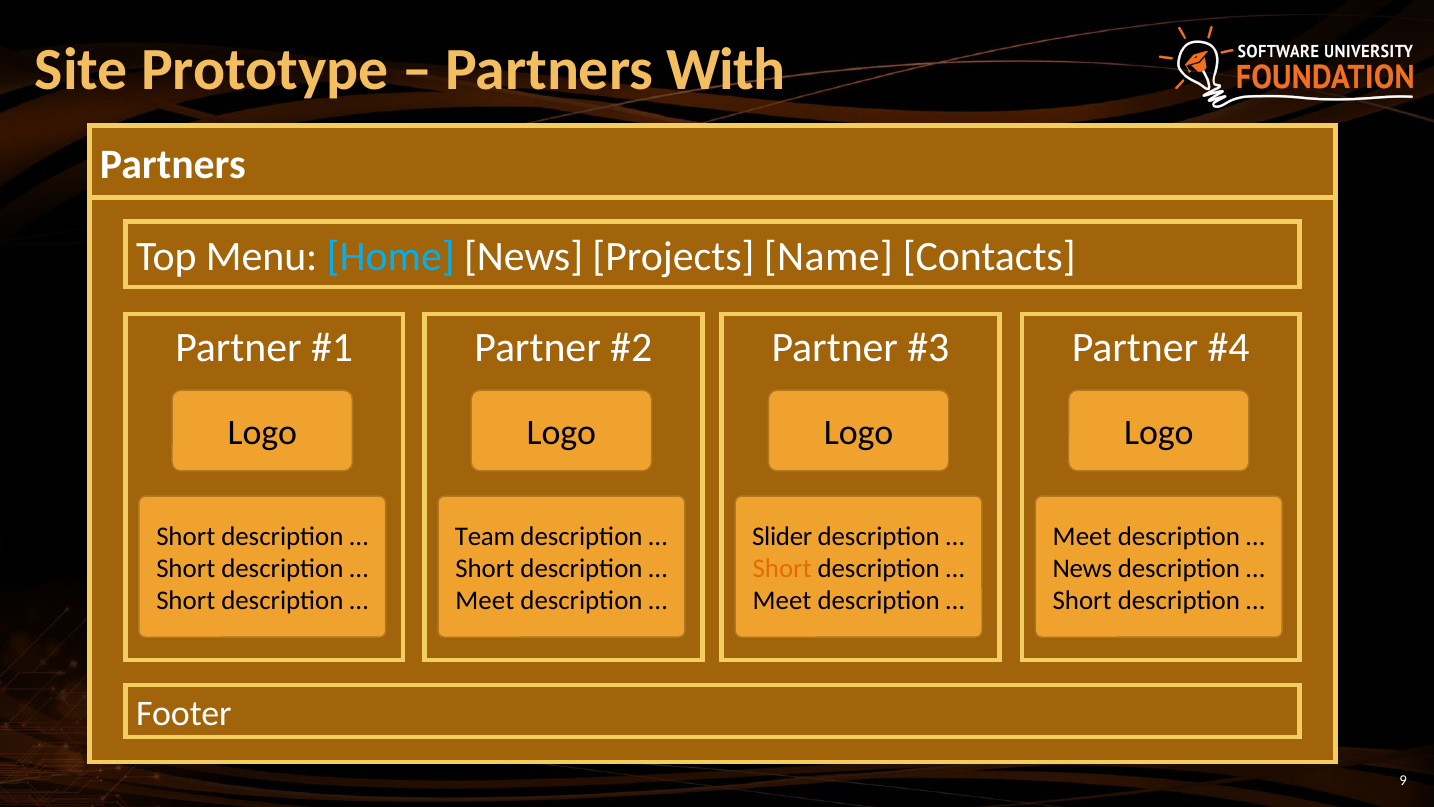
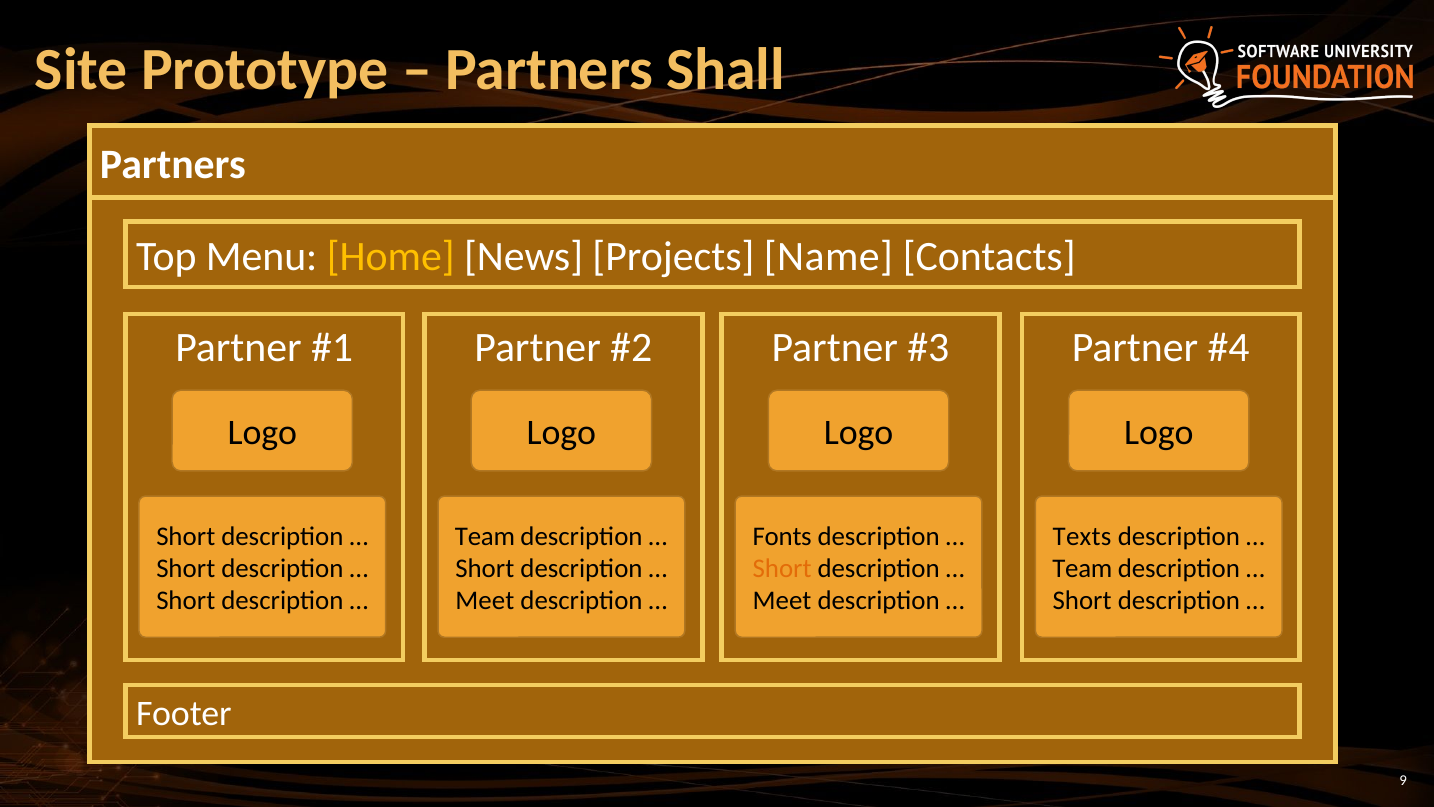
With: With -> Shall (726, 70)
Home colour: light blue -> yellow (391, 257)
Slider: Slider -> Fonts (782, 536)
Meet: Meet -> Texts (1082, 536)
News: News -> Team (1082, 568)
